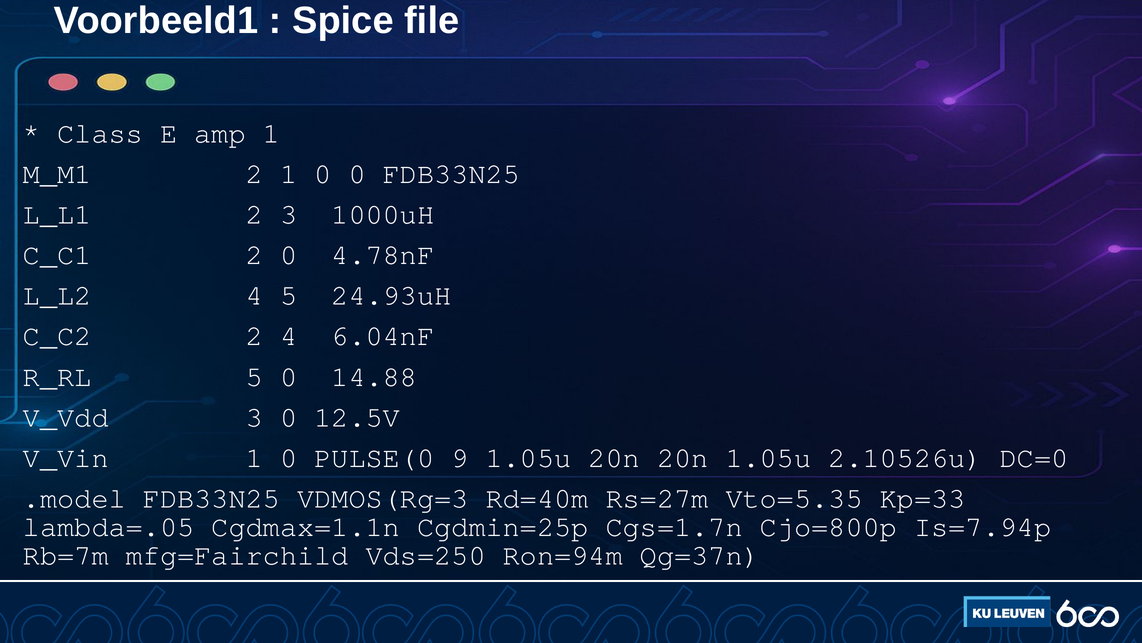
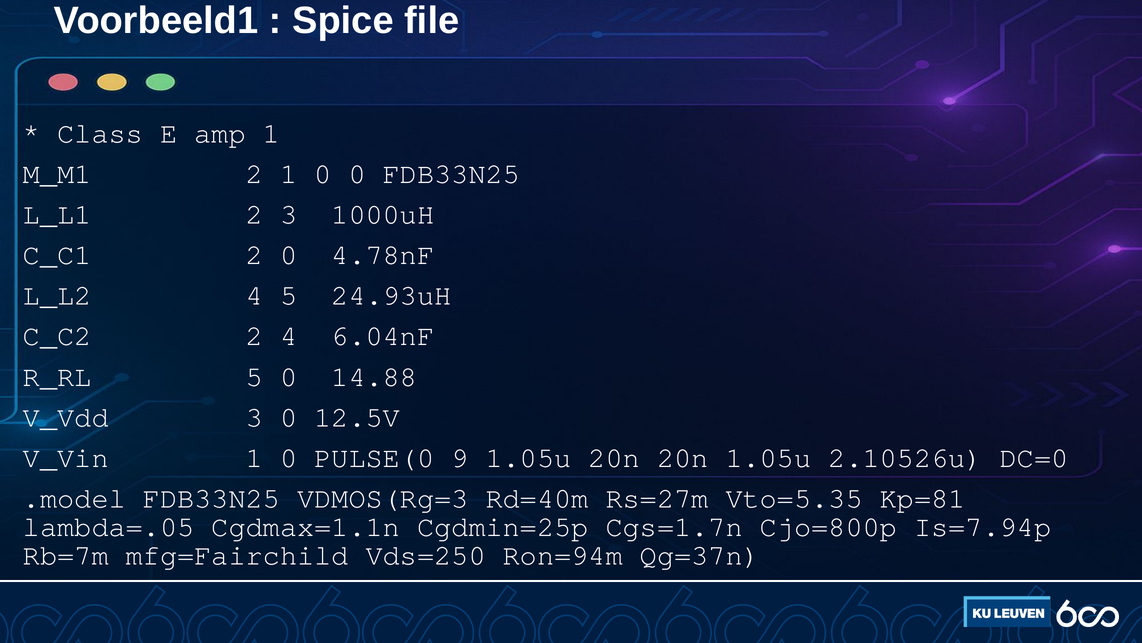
Kp=33: Kp=33 -> Kp=81 (923, 498)
